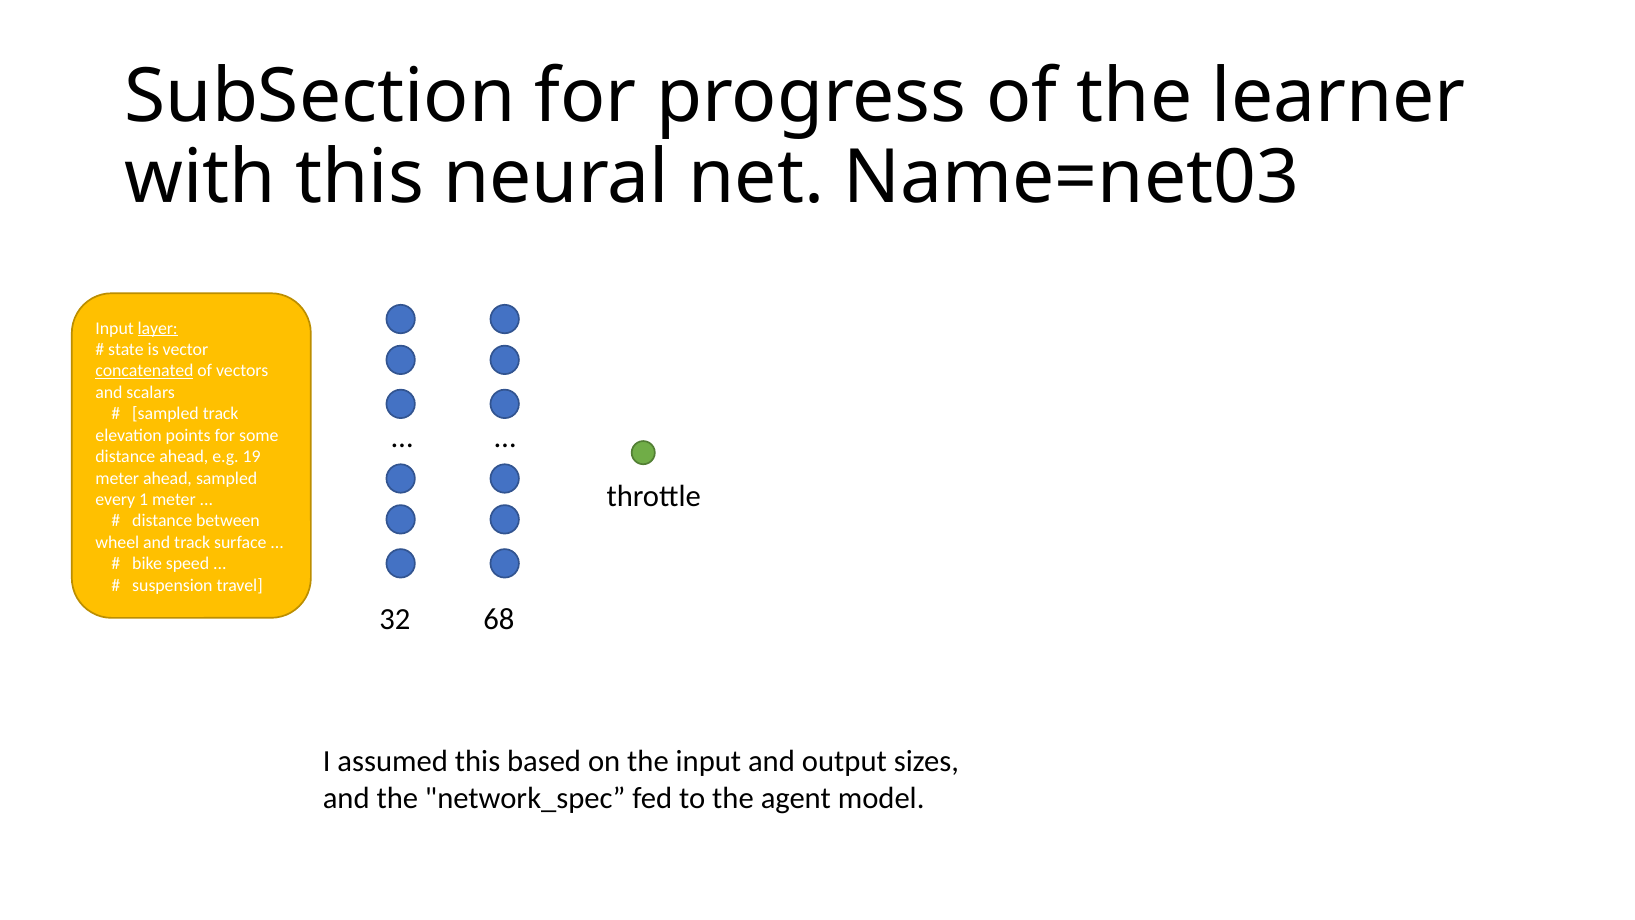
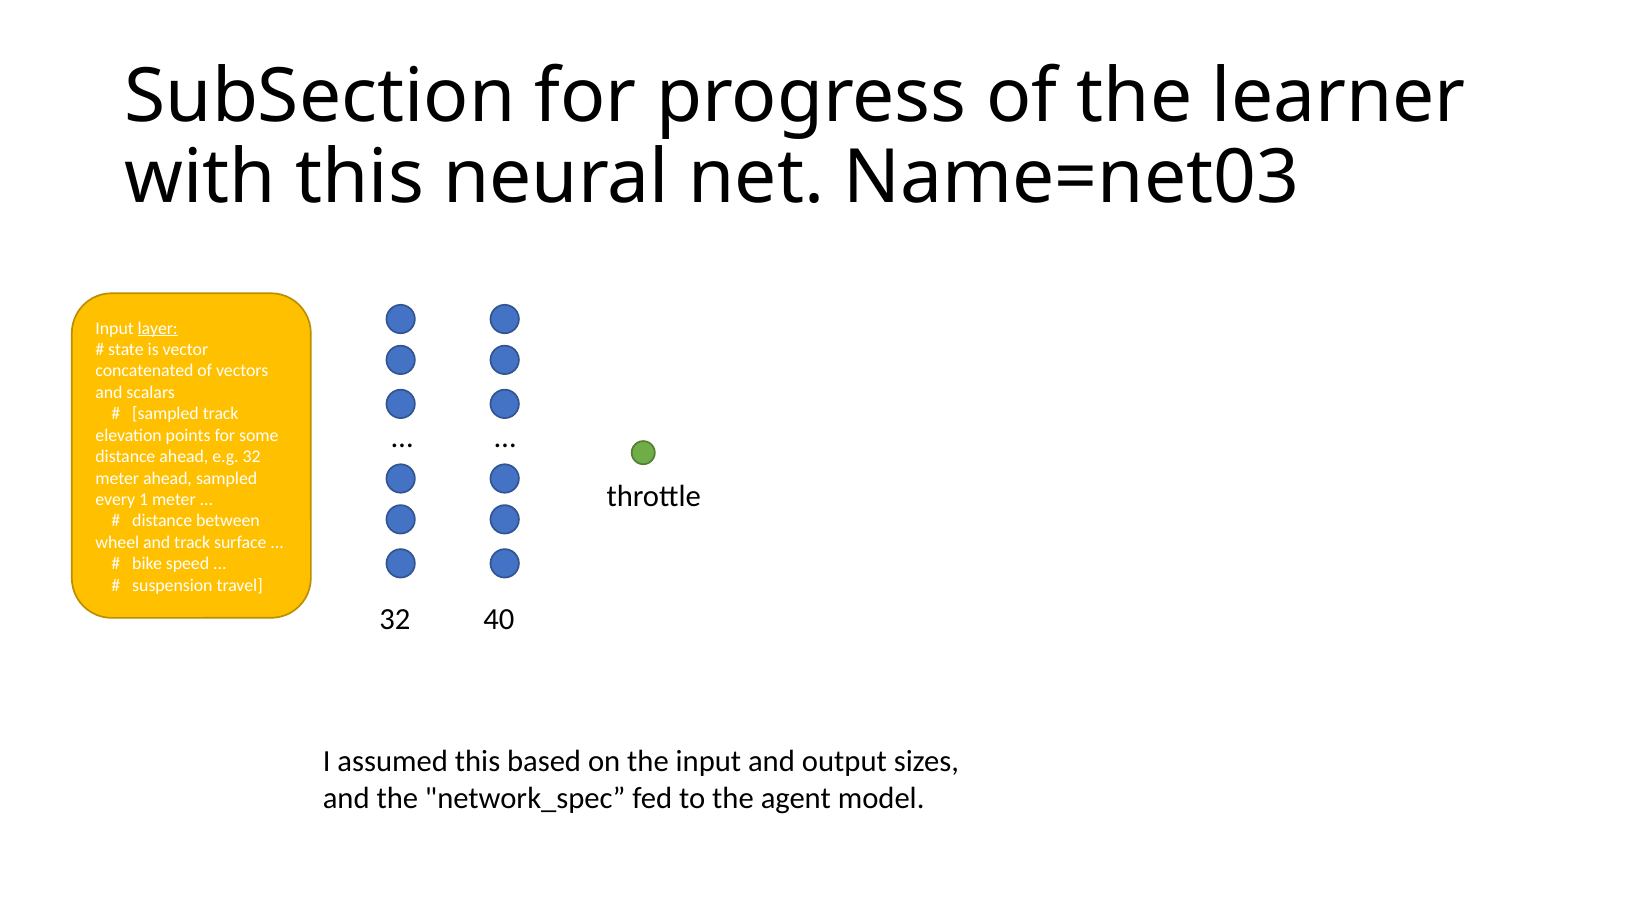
concatenated underline: present -> none (145, 371)
e.g 19: 19 -> 32 (252, 457)
68: 68 -> 40 (499, 619)
